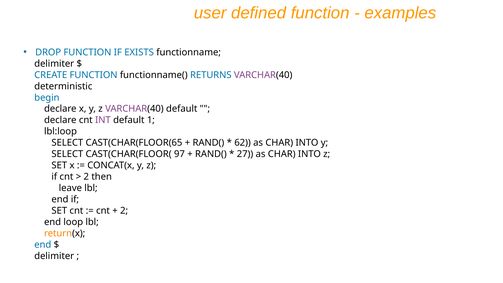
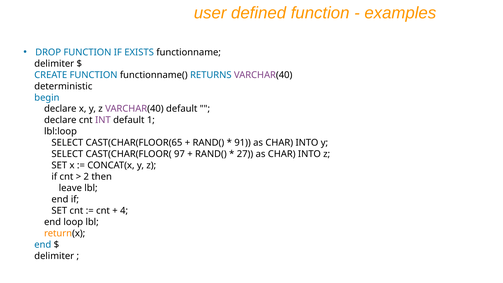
62: 62 -> 91 (243, 143)
2: 2 -> 4 (124, 211)
